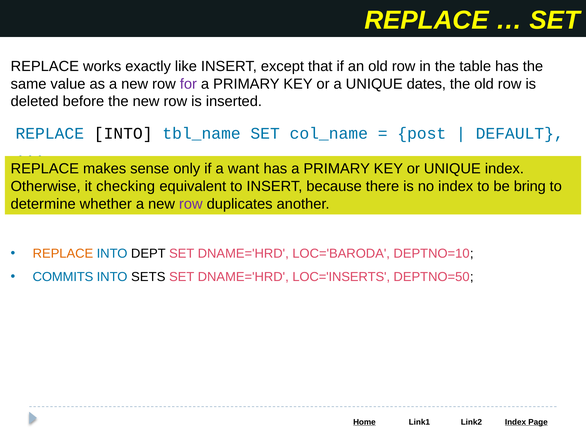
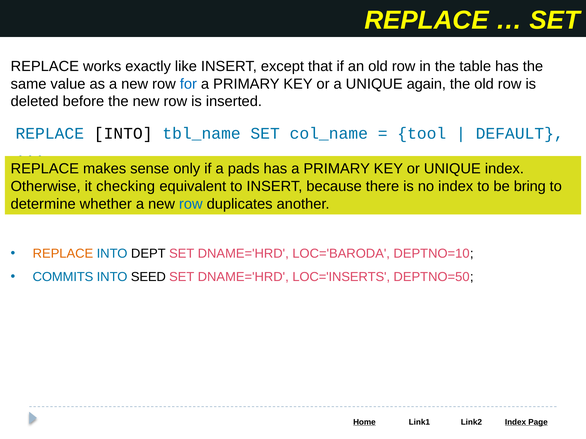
for colour: purple -> blue (188, 84)
dates: dates -> again (426, 84)
post: post -> tool (422, 134)
want: want -> pads (244, 169)
row colour: purple -> blue (191, 204)
SETS: SETS -> SEED (148, 277)
